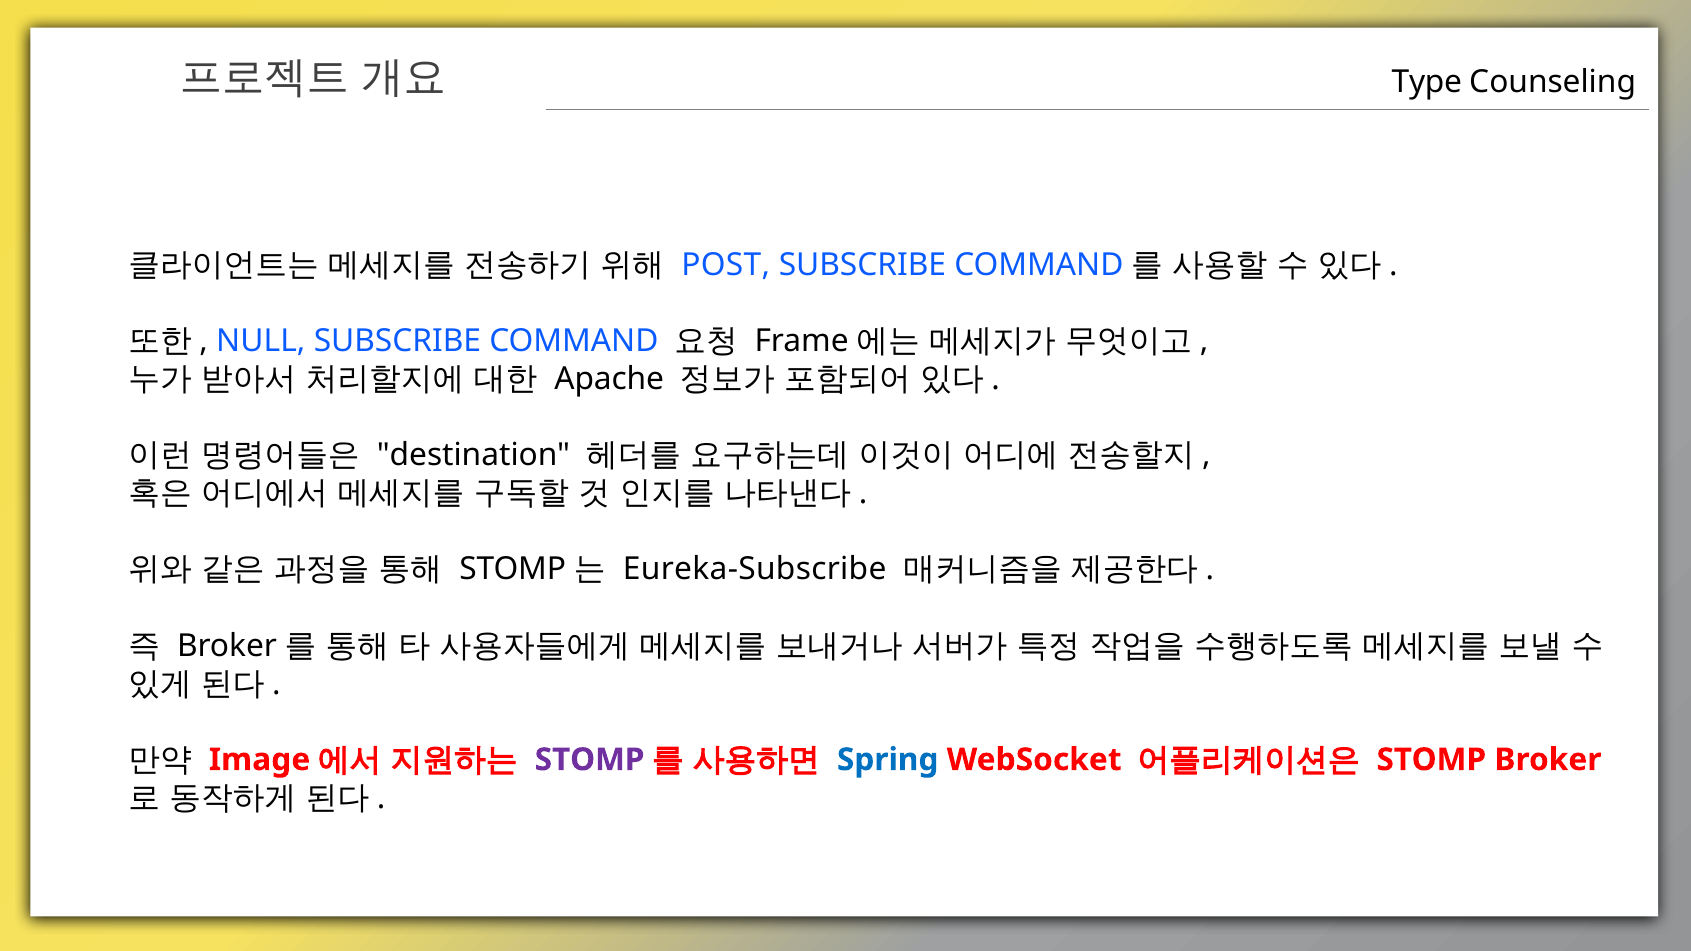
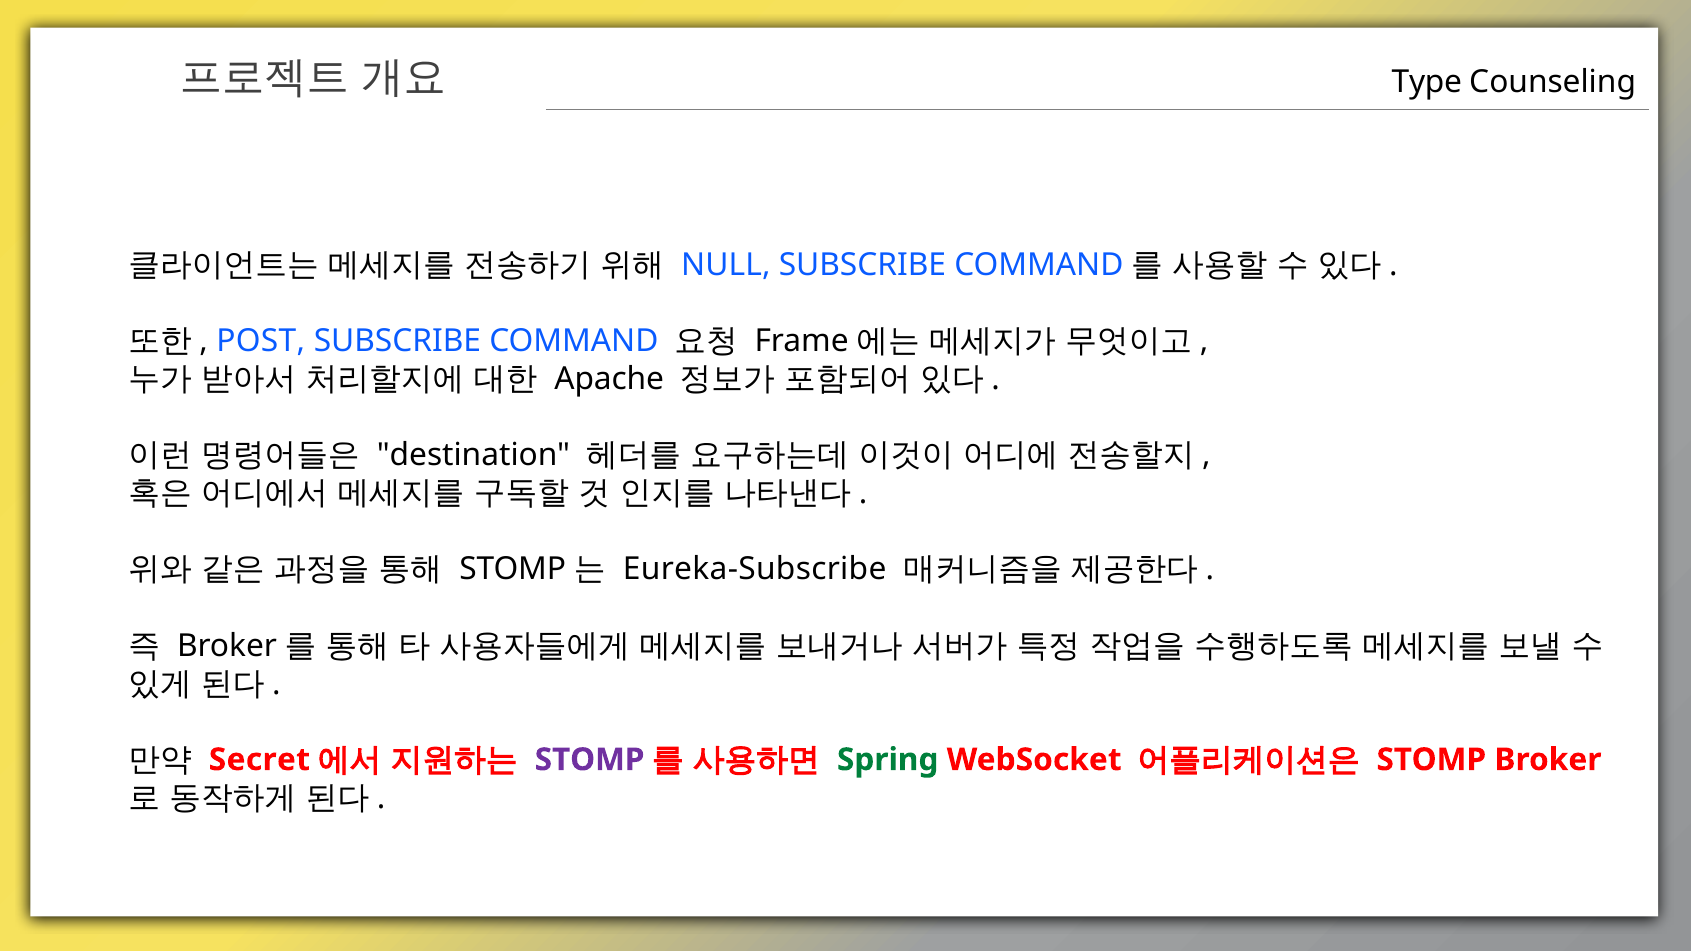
POST: POST -> NULL (726, 265)
NULL: NULL -> POST (261, 341)
Image: Image -> Secret (259, 760)
Spring colour: blue -> green (888, 760)
